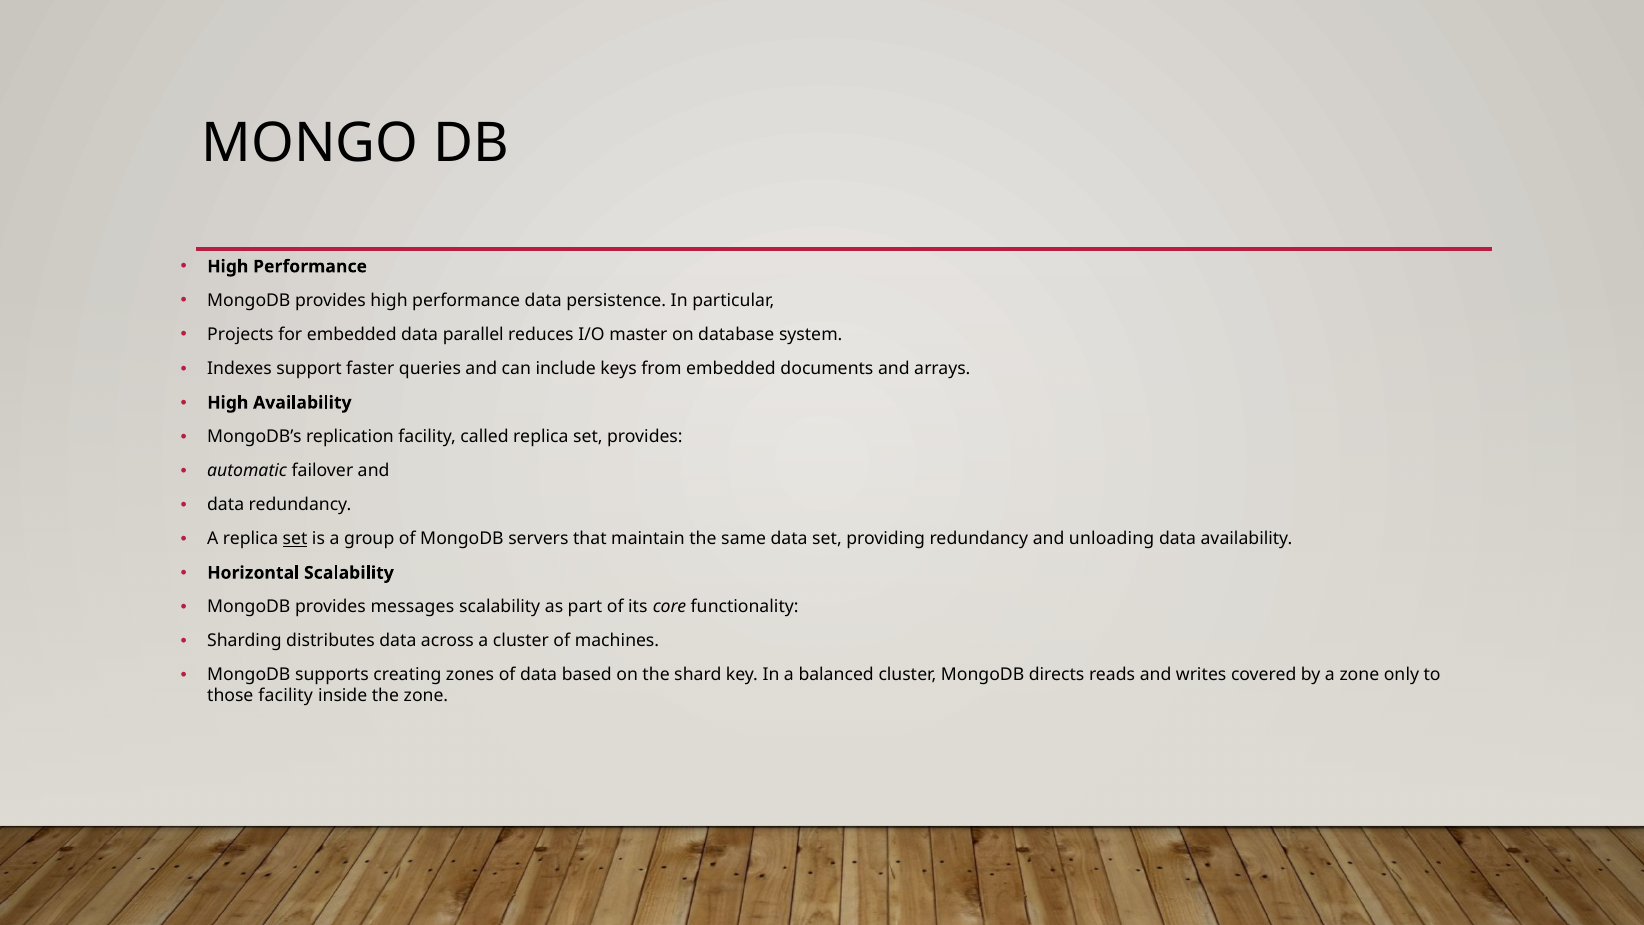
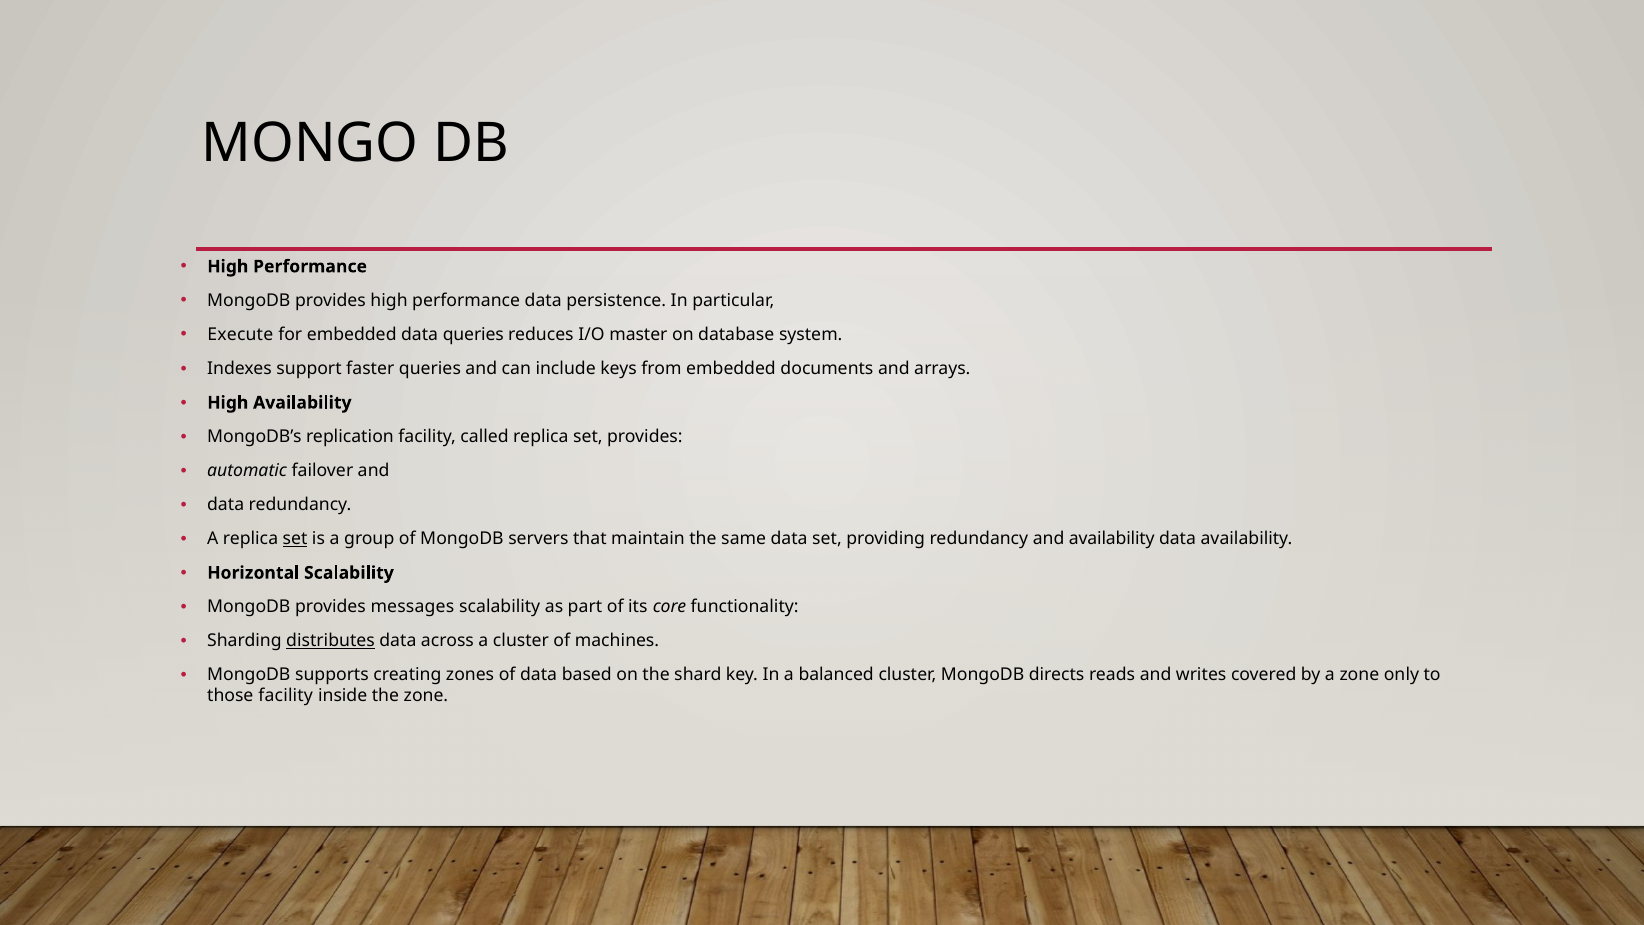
Projects: Projects -> Execute (240, 335)
data parallel: parallel -> queries (473, 335)
and unloading: unloading -> availability (1112, 539)
distributes underline: none -> present (330, 641)
